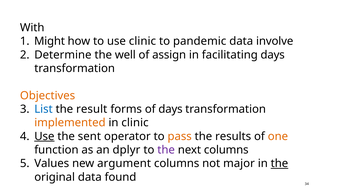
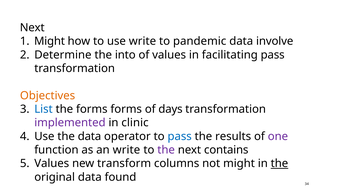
With: With -> Next (32, 28)
use clinic: clinic -> write (142, 41)
well: well -> into (125, 55)
of assign: assign -> values (169, 55)
facilitating days: days -> pass (273, 55)
the result: result -> forms (92, 109)
implemented colour: orange -> purple (70, 123)
Use underline: present -> none (44, 136)
the sent: sent -> data (89, 136)
pass colour: orange -> blue (180, 136)
one colour: orange -> purple (278, 136)
an dplyr: dplyr -> write (126, 150)
next columns: columns -> contains (226, 150)
argument: argument -> transform (124, 164)
not major: major -> might (239, 164)
